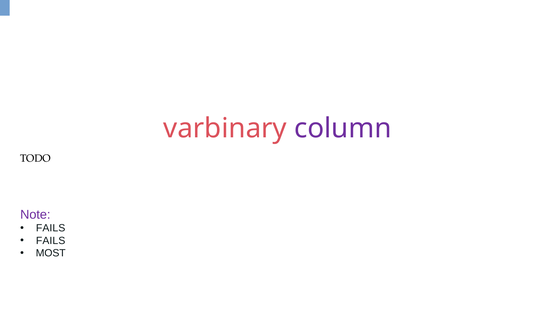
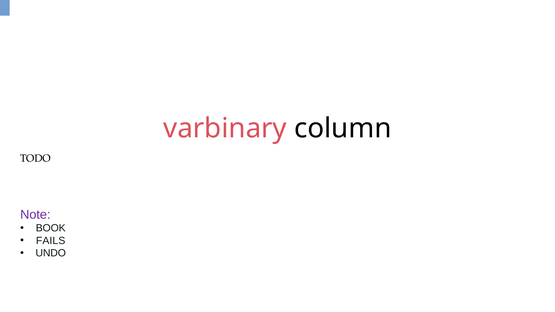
column colour: purple -> black (343, 129)
FAILS: FAILS -> BOOK (51, 228)
MOST: MOST -> UNDO (51, 253)
